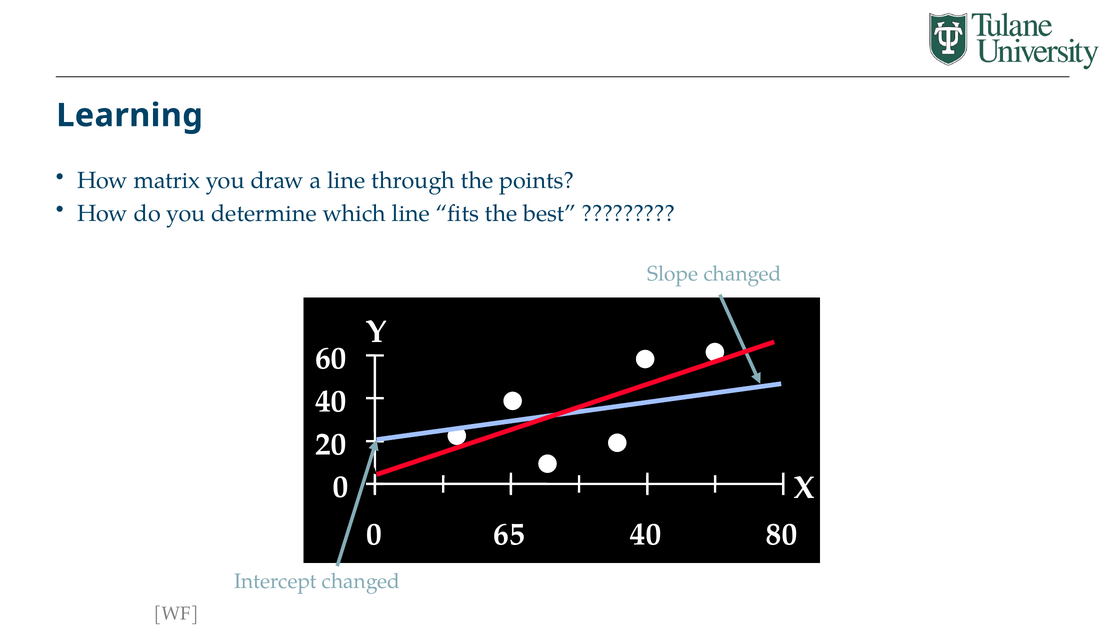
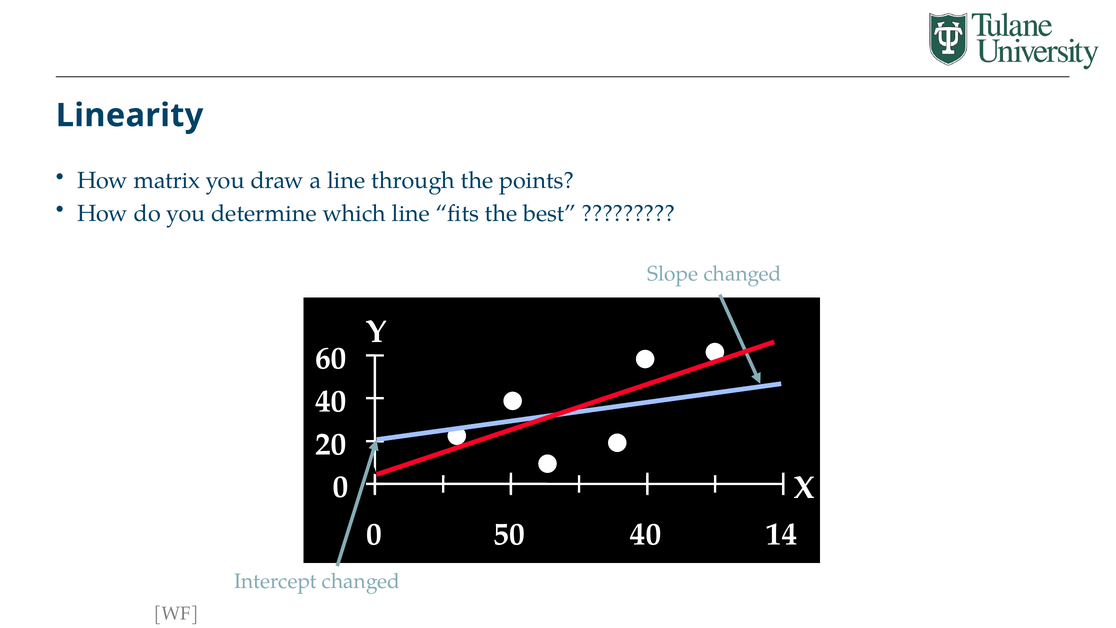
Learning: Learning -> Linearity (130, 115)
65: 65 -> 50 (509, 534)
80: 80 -> 14 (782, 534)
